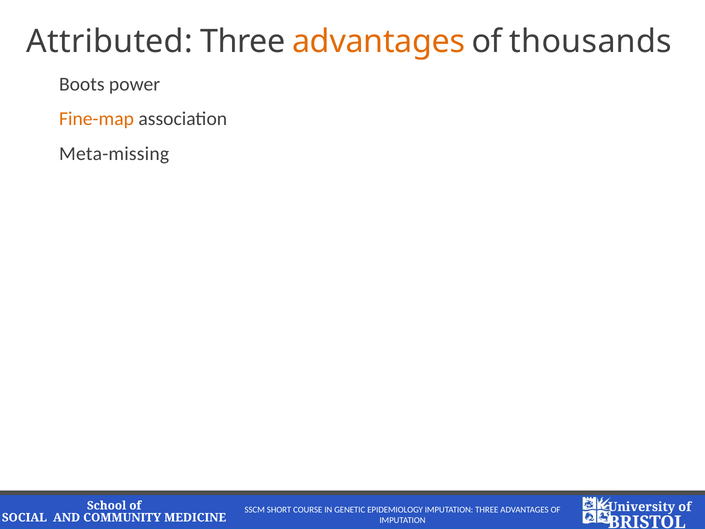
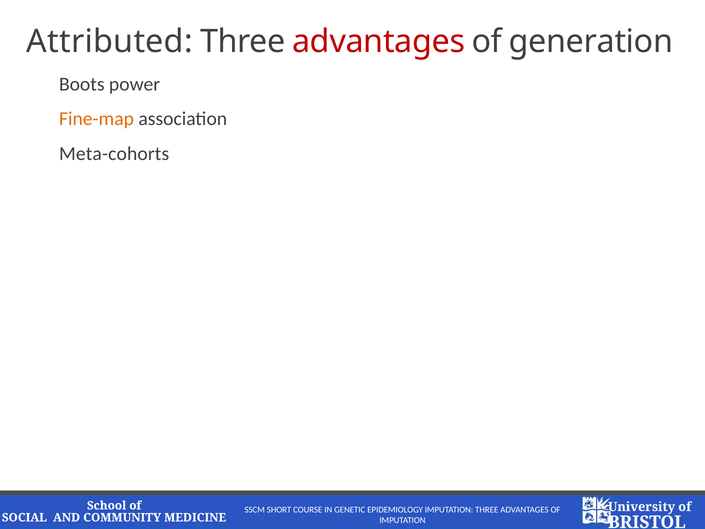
advantages colour: orange -> red (379, 42)
thousands: thousands -> generation (591, 42)
Meta-missing: Meta-missing -> Meta-cohorts (114, 154)
